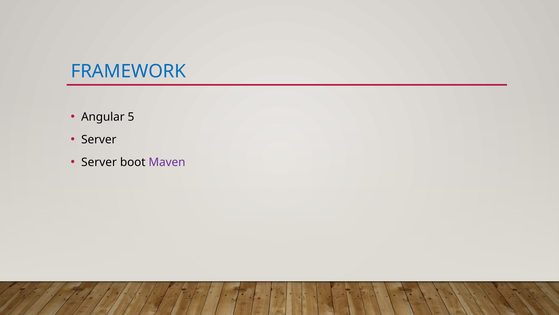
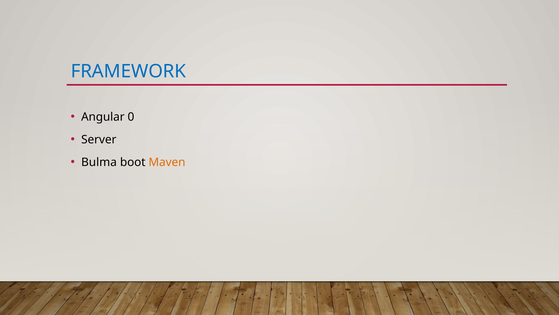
5: 5 -> 0 (131, 117)
Server: Server -> Bulma (99, 162)
Maven colour: purple -> orange (167, 162)
